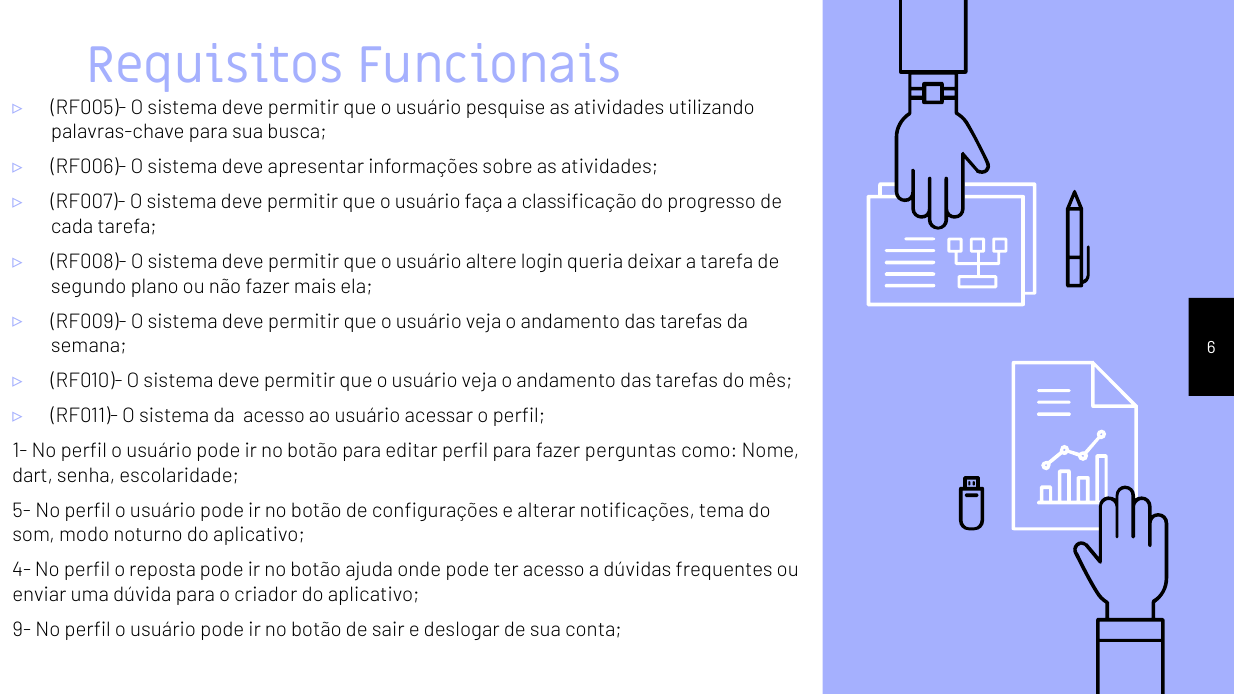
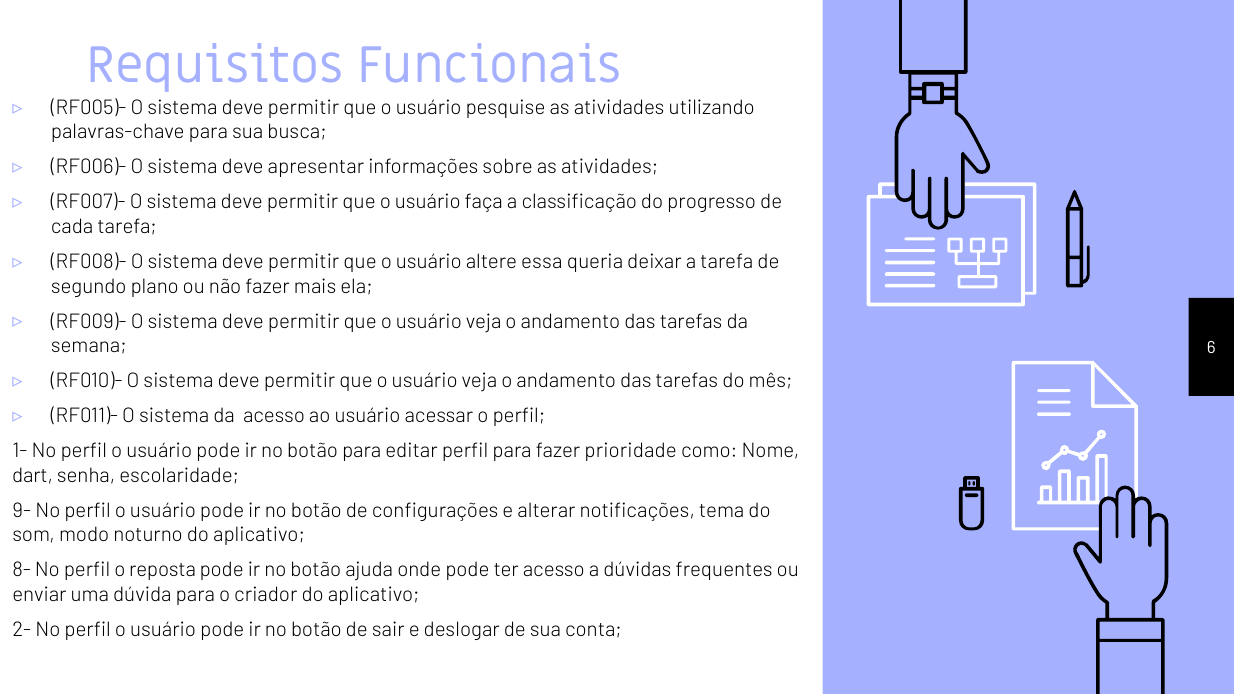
login: login -> essa (542, 262)
perguntas: perguntas -> prioridade (631, 451)
5-: 5- -> 9- (22, 511)
4-: 4- -> 8- (22, 570)
9-: 9- -> 2- (22, 630)
